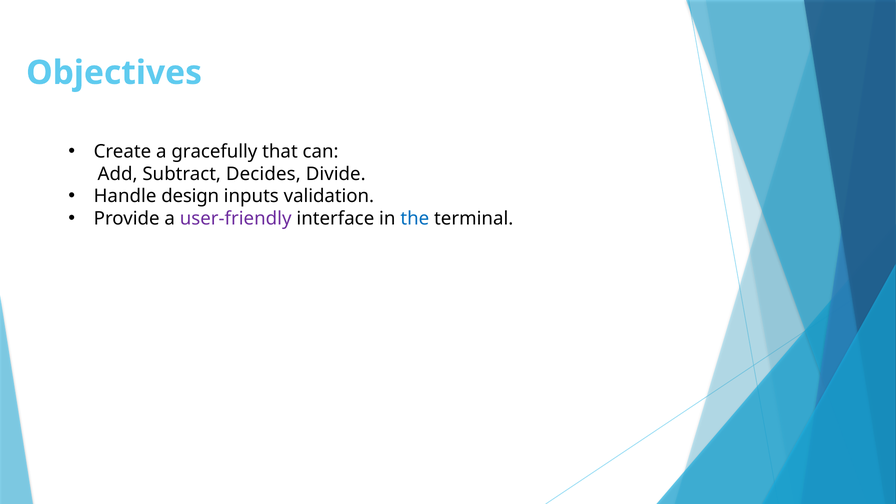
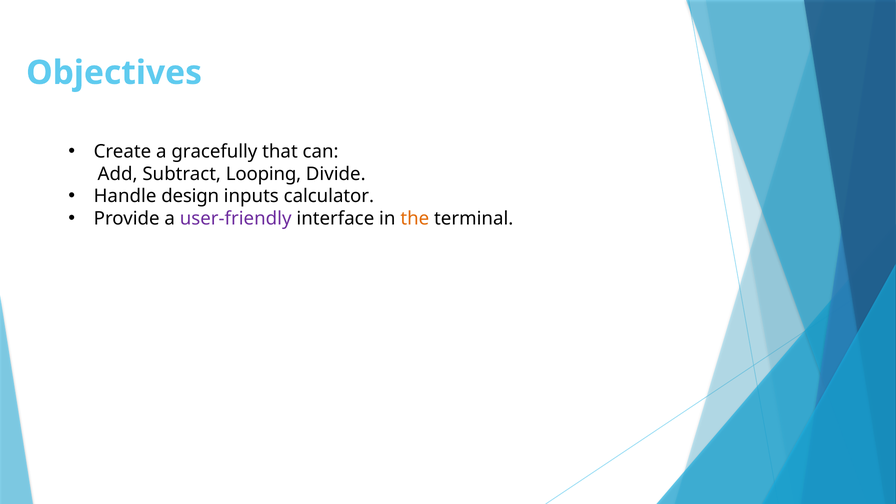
Decides: Decides -> Looping (264, 174)
validation: validation -> calculator (329, 196)
the colour: blue -> orange (415, 219)
